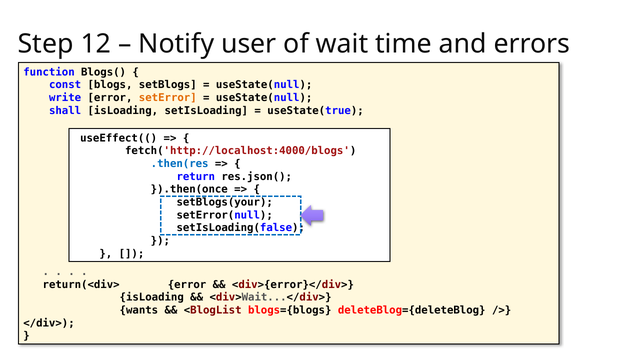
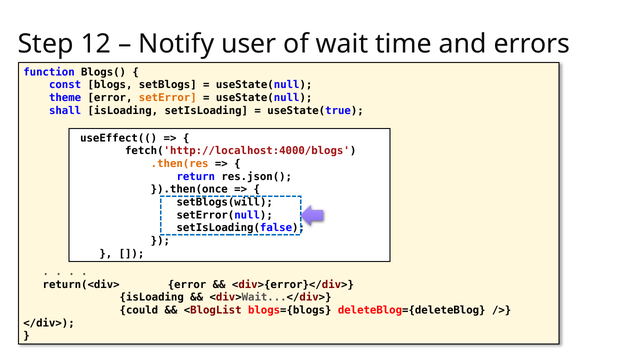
write: write -> theme (65, 98)
.then(res colour: blue -> orange (180, 164)
setBlogs(your: setBlogs(your -> setBlogs(will (225, 202)
wants: wants -> could (139, 310)
